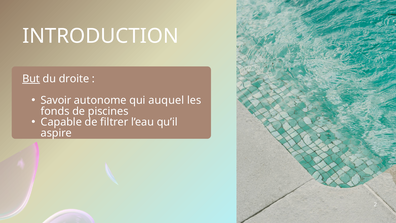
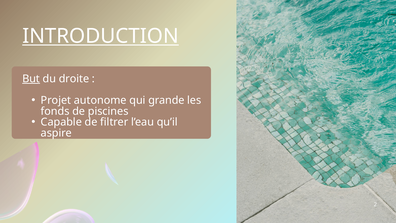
INTRODUCTION underline: none -> present (100, 36)
Savoir: Savoir -> Projet (56, 100)
auquel: auquel -> grande (166, 100)
